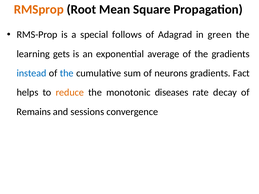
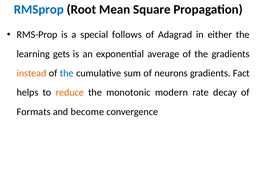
RMSprop colour: orange -> blue (39, 9)
green: green -> either (220, 35)
instead colour: blue -> orange (32, 73)
diseases: diseases -> modern (171, 93)
Remains: Remains -> Formats (34, 112)
sessions: sessions -> become (87, 112)
